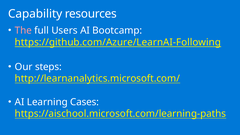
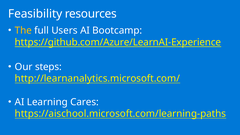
Capability: Capability -> Feasibility (35, 14)
The colour: pink -> yellow (23, 30)
https://github.com/Azure/LearnAI-Following: https://github.com/Azure/LearnAI-Following -> https://github.com/Azure/LearnAI-Experience (118, 42)
Cases: Cases -> Cares (85, 102)
